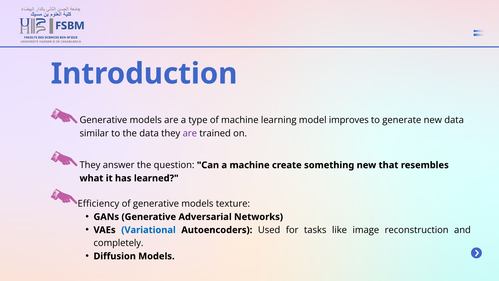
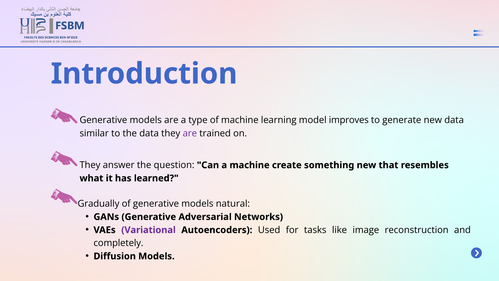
Efficiency: Efficiency -> Gradually (98, 204)
texture: texture -> natural (233, 204)
Variational colour: blue -> purple (149, 230)
